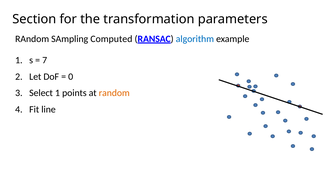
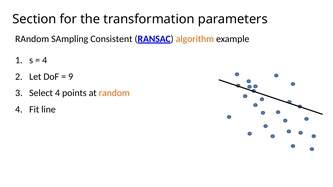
Computed: Computed -> Consistent (111, 39)
algorithm colour: blue -> orange (195, 39)
7: 7 -> 4 (45, 60)
0: 0 -> 9 (71, 77)
Select 1: 1 -> 4 (58, 93)
